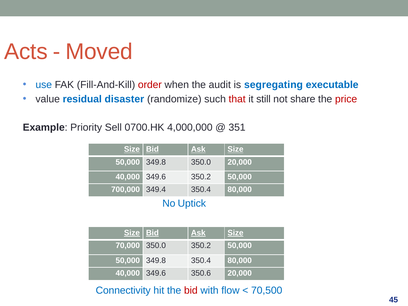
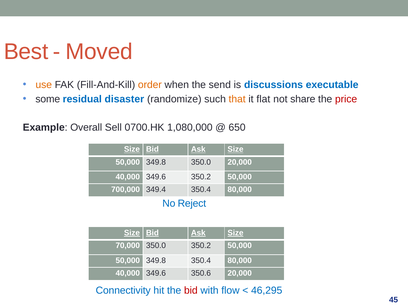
Acts: Acts -> Best (26, 52)
use colour: blue -> orange (44, 85)
order colour: red -> orange (150, 85)
audit: audit -> send (220, 85)
segregating: segregating -> discussions (274, 85)
value: value -> some (48, 99)
that colour: red -> orange (237, 99)
still: still -> flat (263, 99)
Priority: Priority -> Overall (86, 128)
4,000,000: 4,000,000 -> 1,080,000 (190, 128)
351: 351 -> 650 (237, 128)
Uptick: Uptick -> Reject (192, 204)
70,500: 70,500 -> 46,295 (267, 290)
